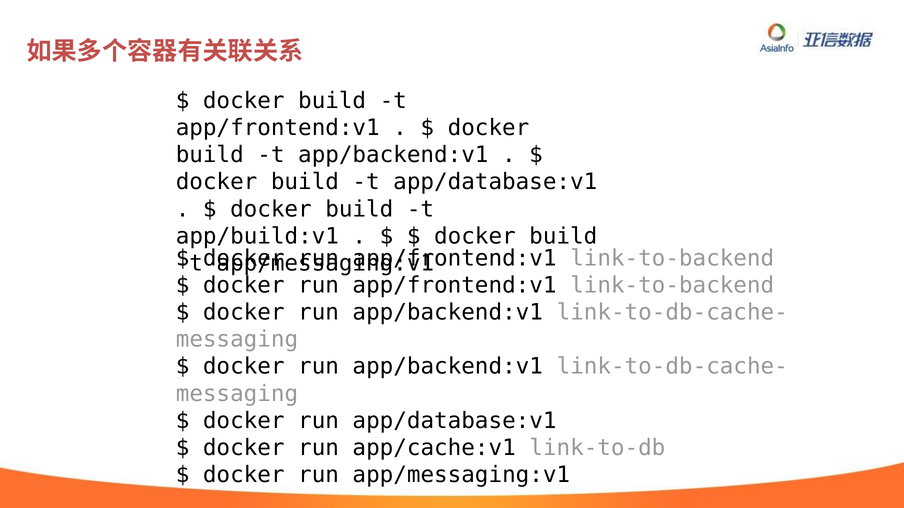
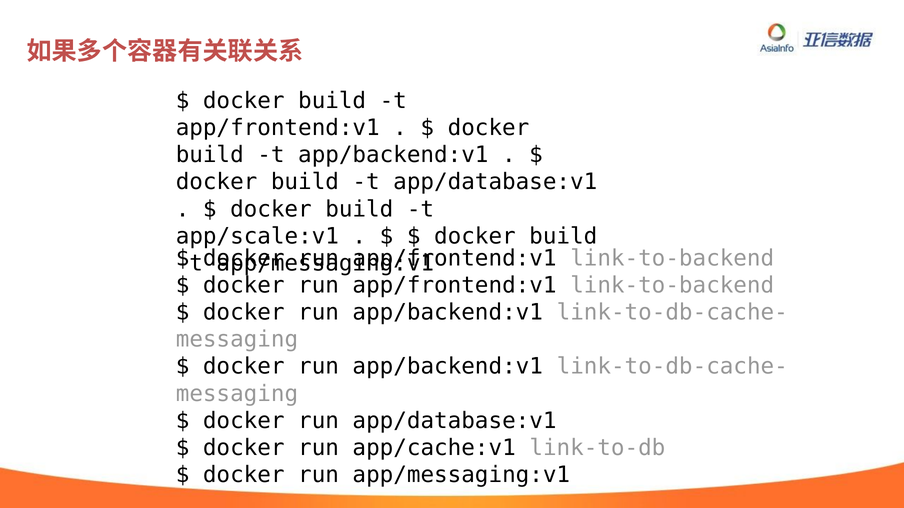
app/build:v1: app/build:v1 -> app/scale:v1 (257, 236)
